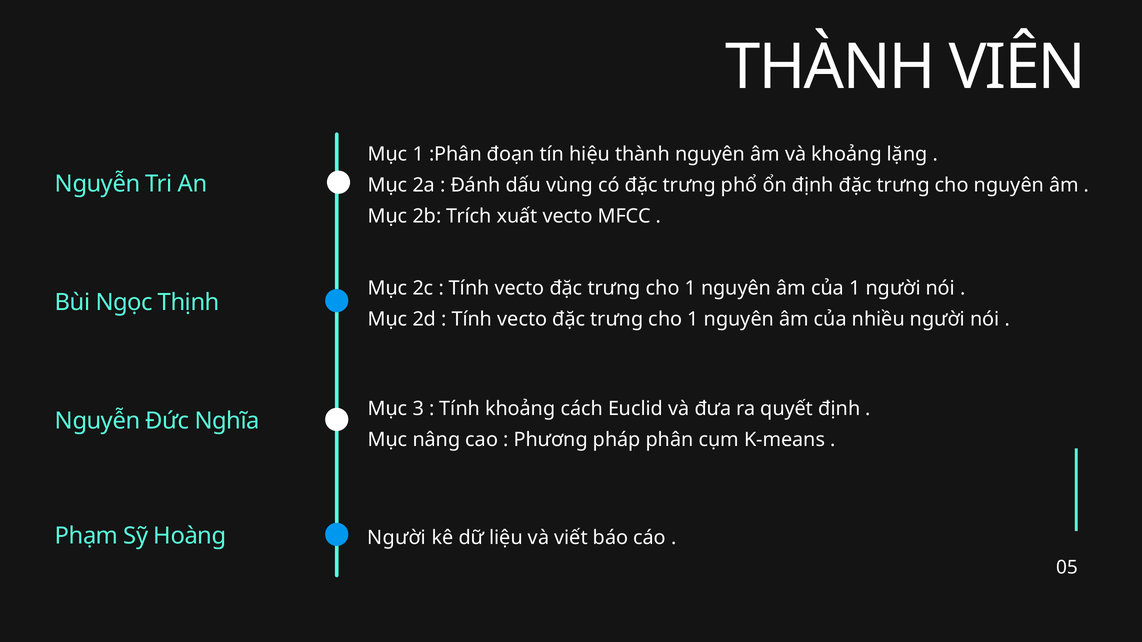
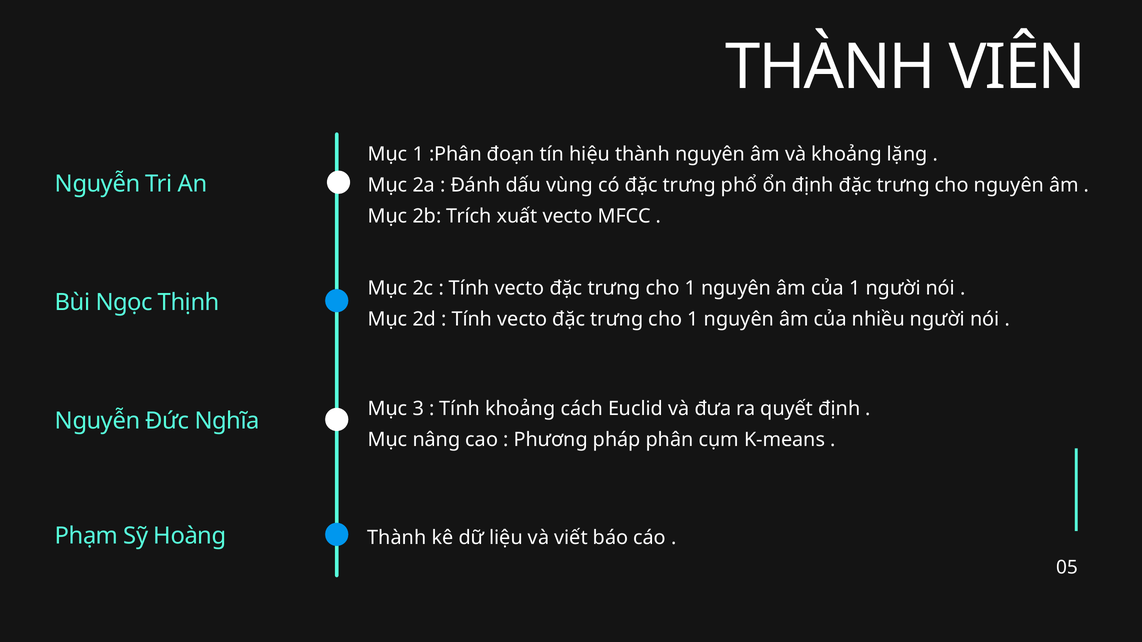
Người: Người -> Thành (397, 538)
